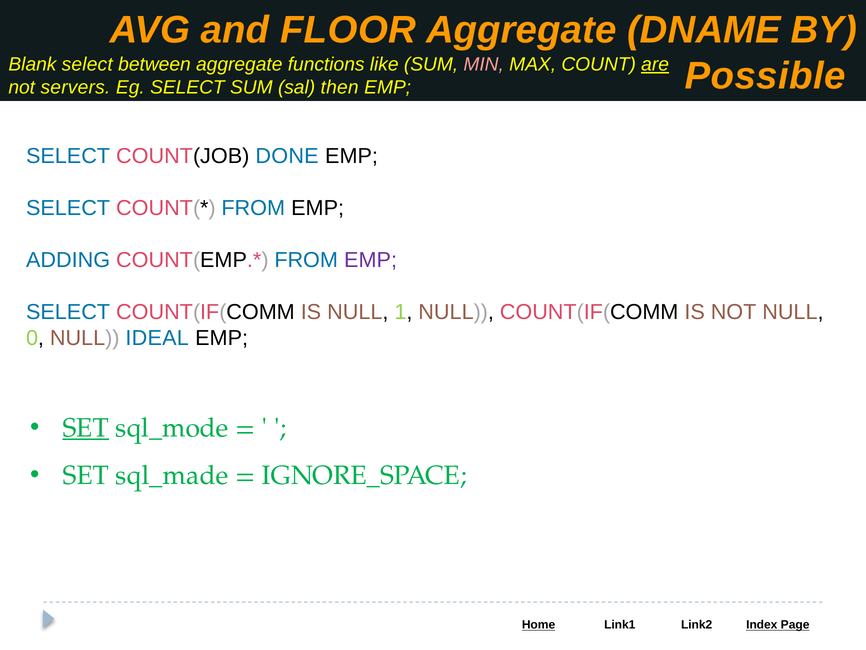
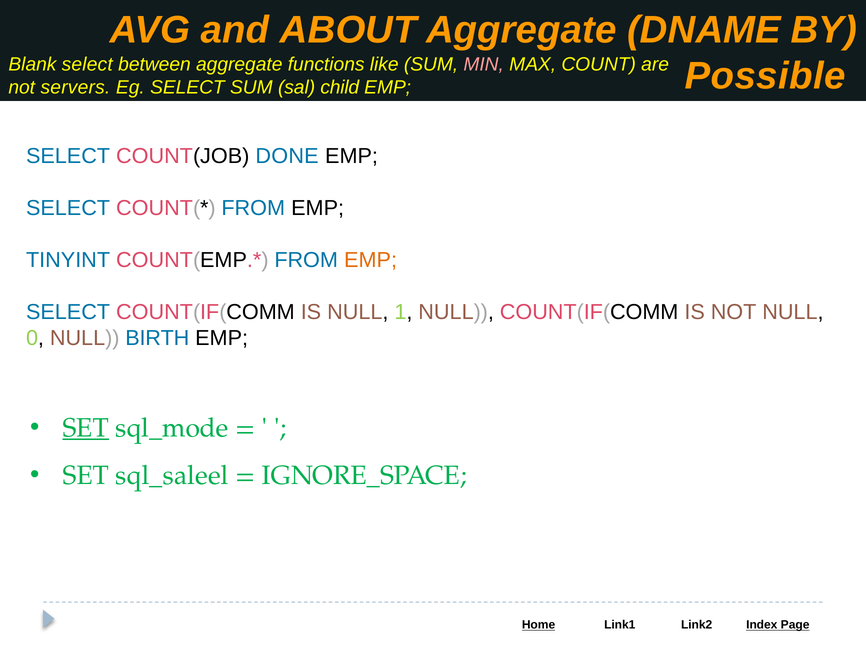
FLOOR: FLOOR -> ABOUT (348, 30)
are underline: present -> none (655, 64)
then: then -> child (340, 88)
ADDING: ADDING -> TINYINT (68, 260)
EMP colour: purple -> orange (371, 260)
IDEAL: IDEAL -> BIRTH (157, 338)
sql_made: sql_made -> sql_saleel (172, 475)
